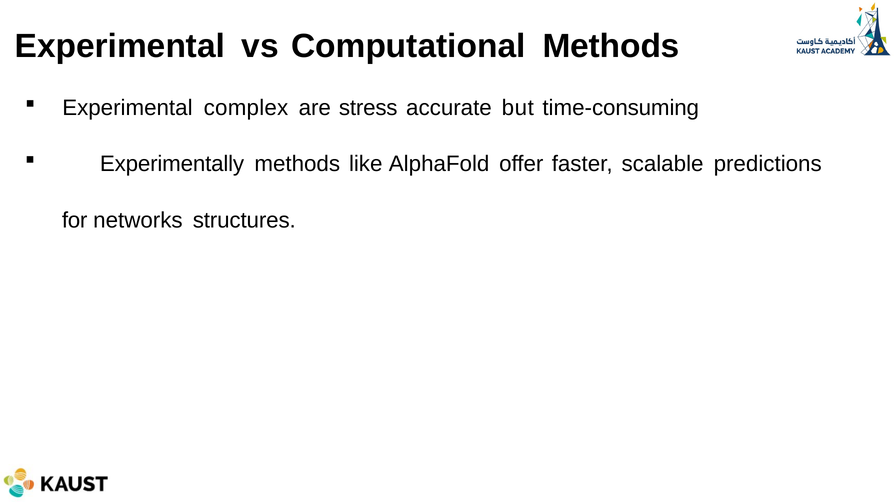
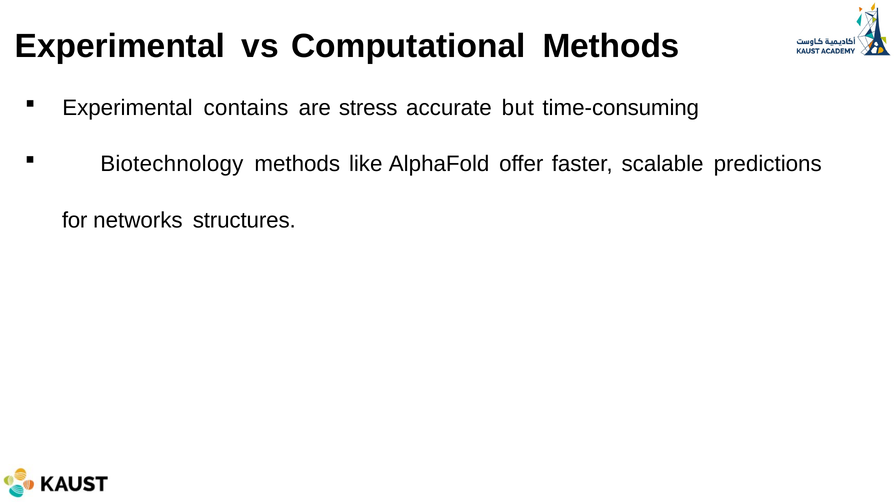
complex: complex -> contains (246, 108)
Experimentally: Experimentally -> Biotechnology (172, 164)
